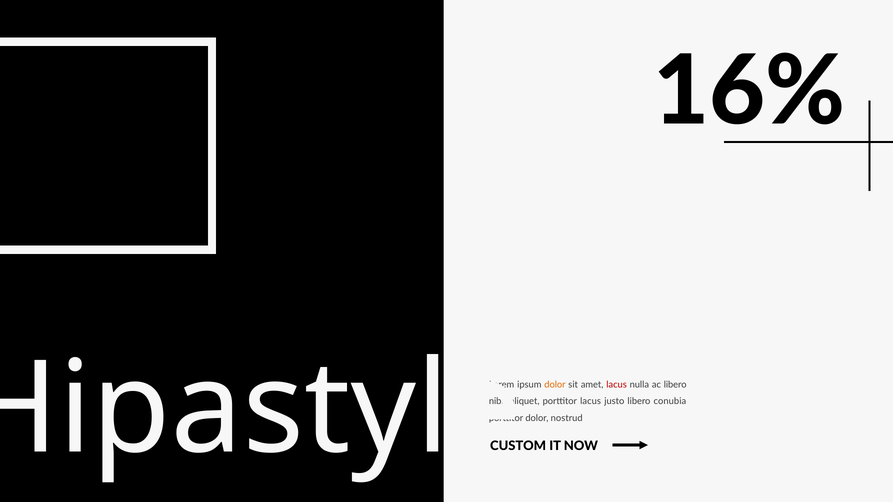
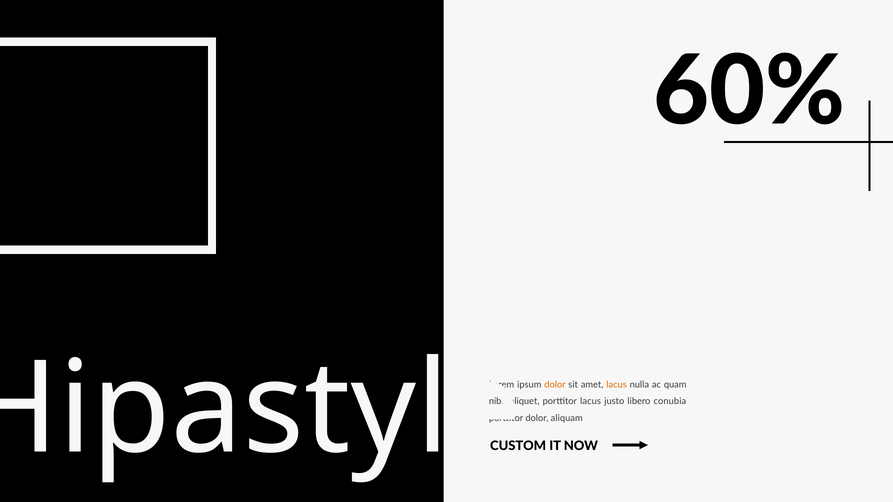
16%: 16% -> 60% (749, 92)
lacus colour: red -> orange (617, 385)
ac libero: libero -> quam (675, 385)
nostrud: nostrud -> aliquam (567, 418)
